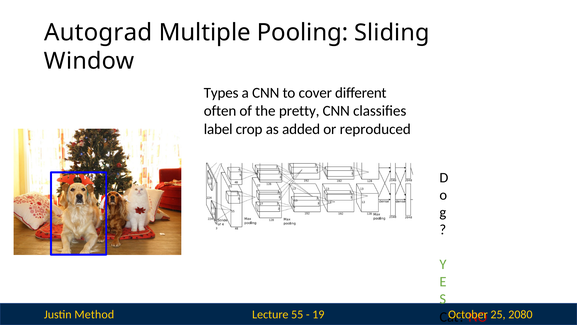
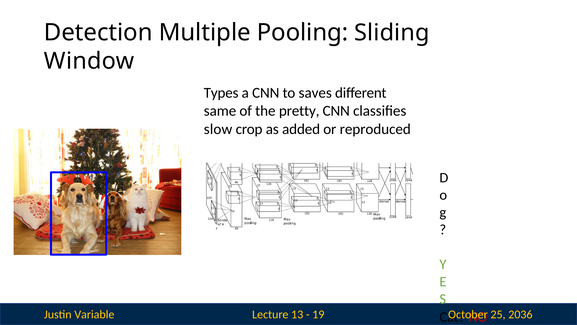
Autograd: Autograd -> Detection (98, 32)
cover: cover -> saves (315, 93)
often: often -> same (220, 111)
label: label -> slow (218, 129)
Method: Method -> Variable (94, 314)
55: 55 -> 13 (297, 314)
2080: 2080 -> 2036 (520, 314)
